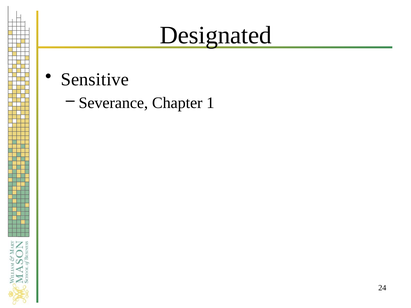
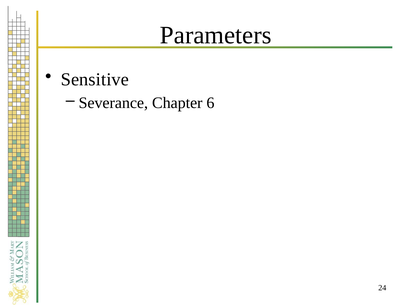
Designated: Designated -> Parameters (216, 35)
1: 1 -> 6 (210, 103)
